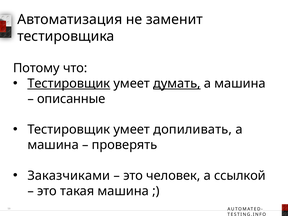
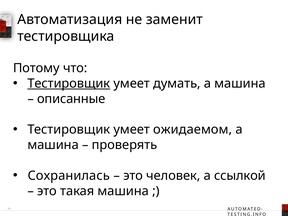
думать underline: present -> none (177, 83)
допиливать: допиливать -> ожидаемом (193, 130)
Заказчиками: Заказчиками -> Сохранилась (69, 176)
